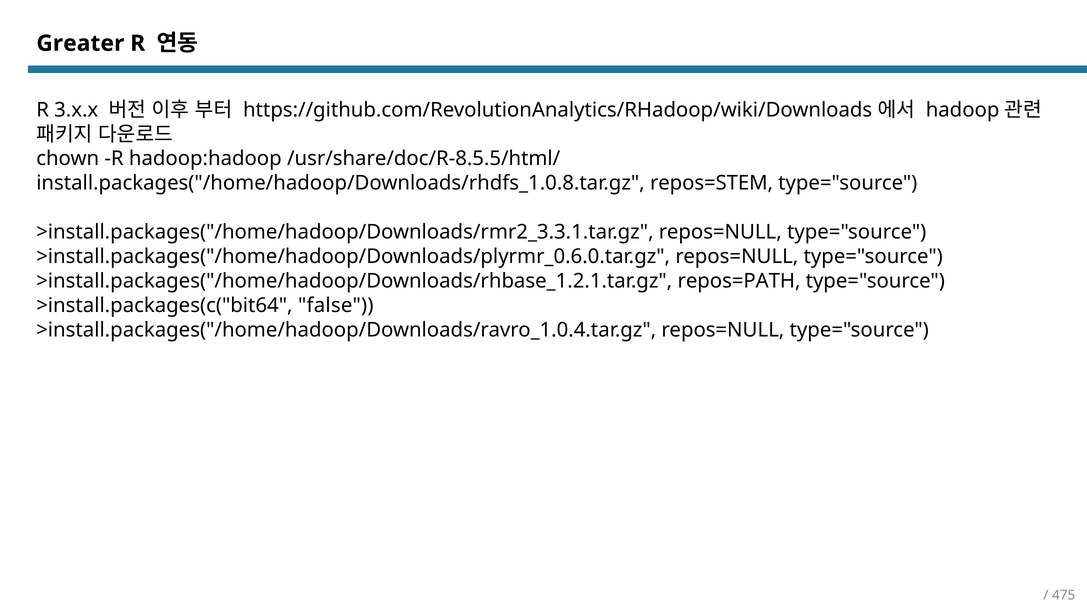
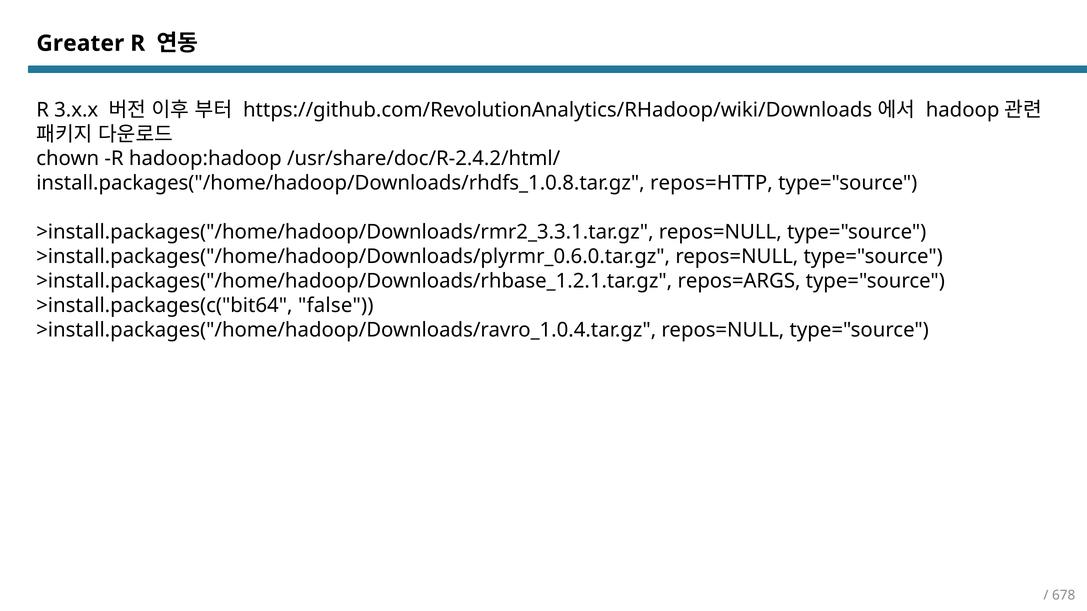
/usr/share/doc/R-8.5.5/html/: /usr/share/doc/R-8.5.5/html/ -> /usr/share/doc/R-2.4.2/html/ (424, 159)
repos=STEM: repos=STEM -> repos=HTTP (711, 183)
repos=PATH: repos=PATH -> repos=ARGS (739, 281)
475: 475 -> 678 (1064, 596)
